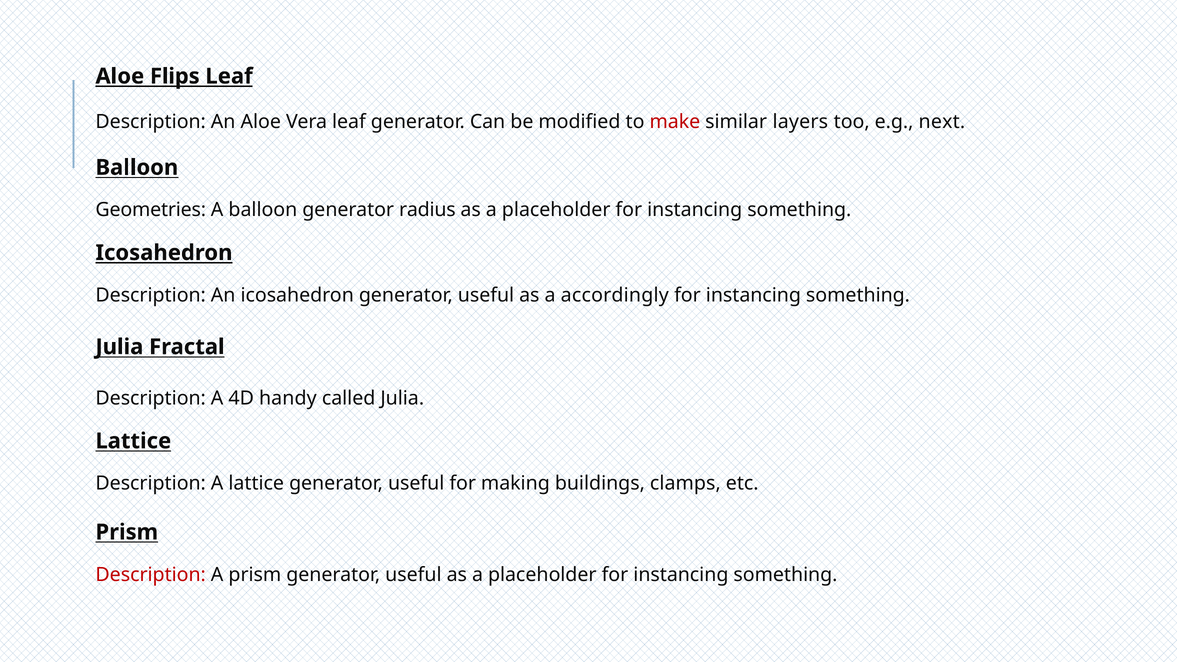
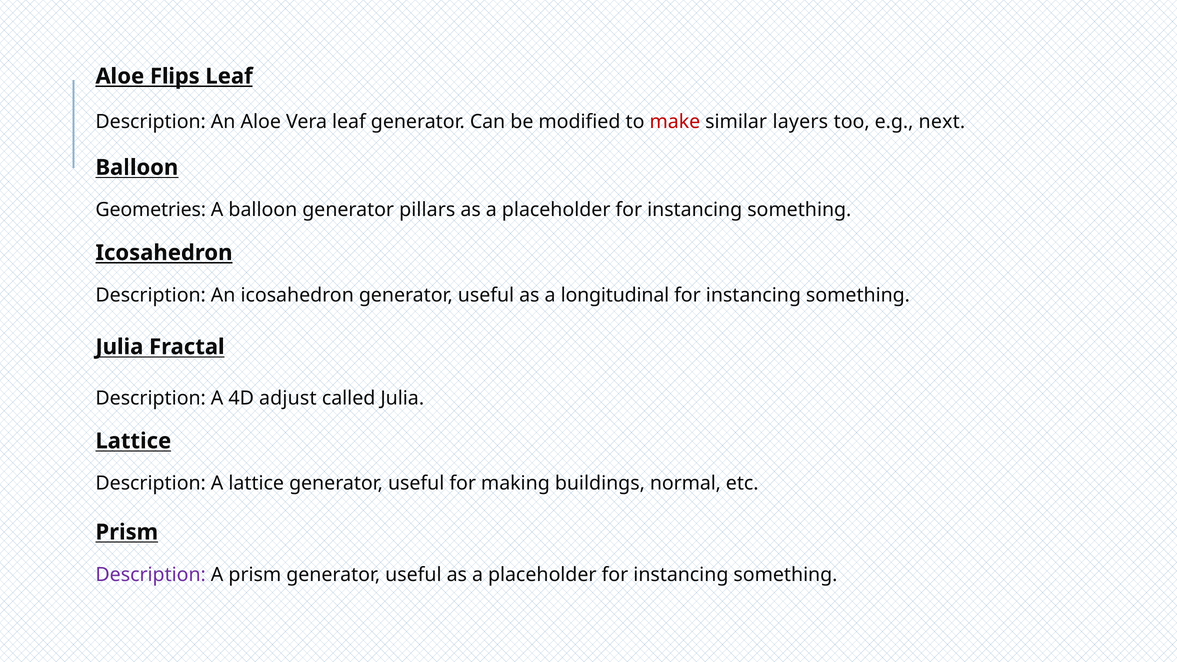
radius: radius -> pillars (427, 210)
accordingly: accordingly -> longitudinal (615, 295)
handy: handy -> adjust (288, 398)
clamps: clamps -> normal (685, 483)
Description colour: red -> purple (151, 575)
